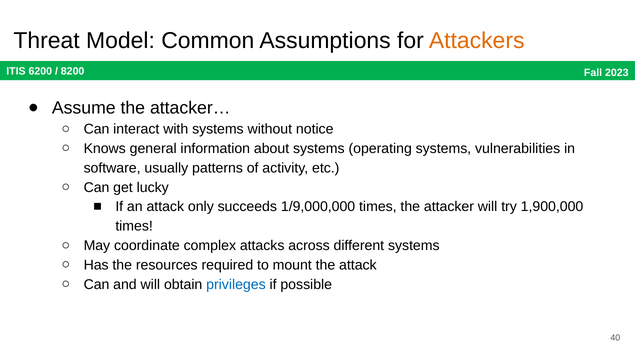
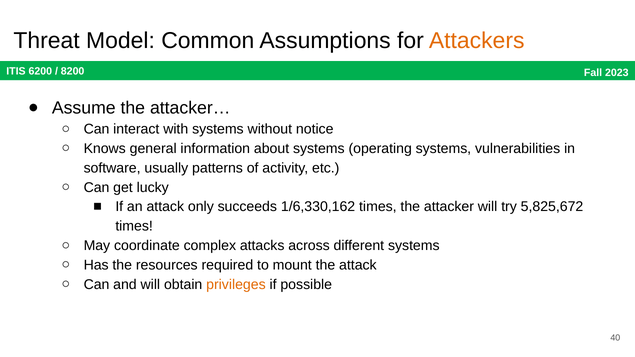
1/9,000,000: 1/9,000,000 -> 1/6,330,162 (318, 207)
1,900,000: 1,900,000 -> 5,825,672 (552, 207)
privileges colour: blue -> orange (236, 285)
